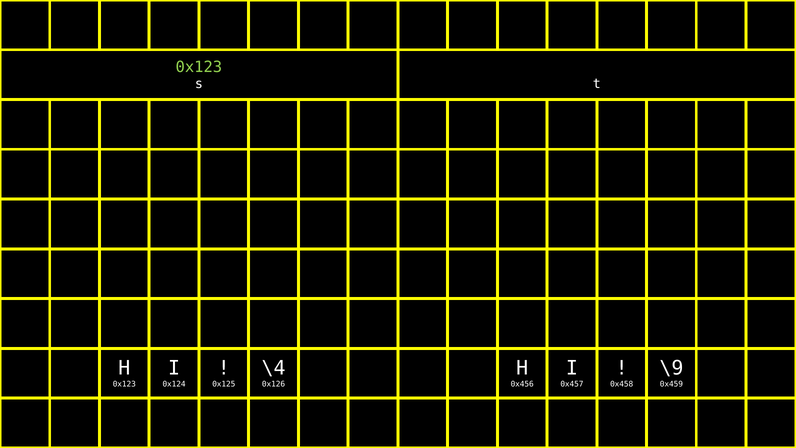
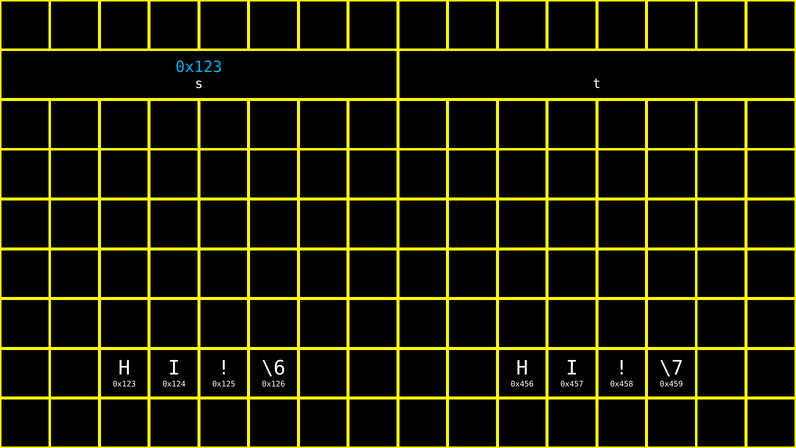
0x123 colour: light green -> light blue (199, 67)
\4: \4 -> \6 (274, 368)
\9: \9 -> \7 (671, 368)
